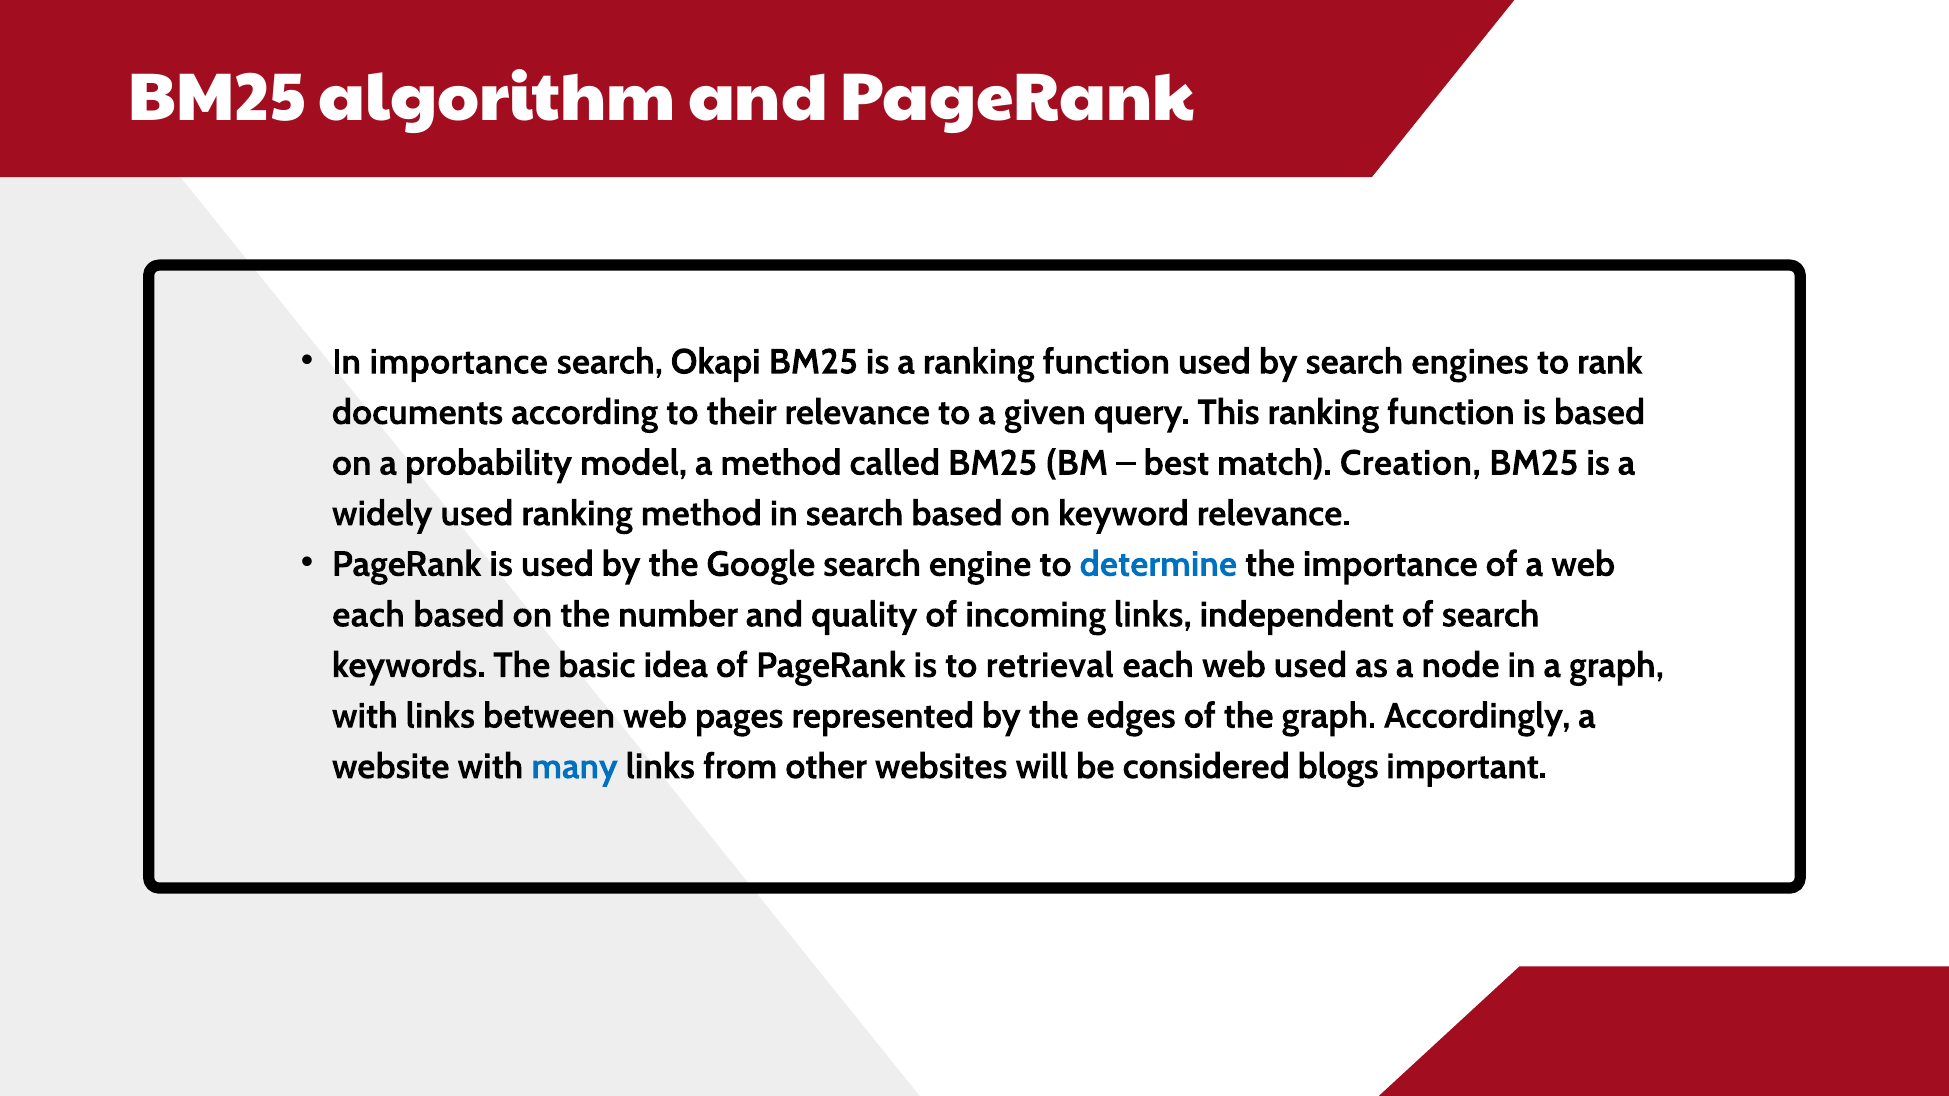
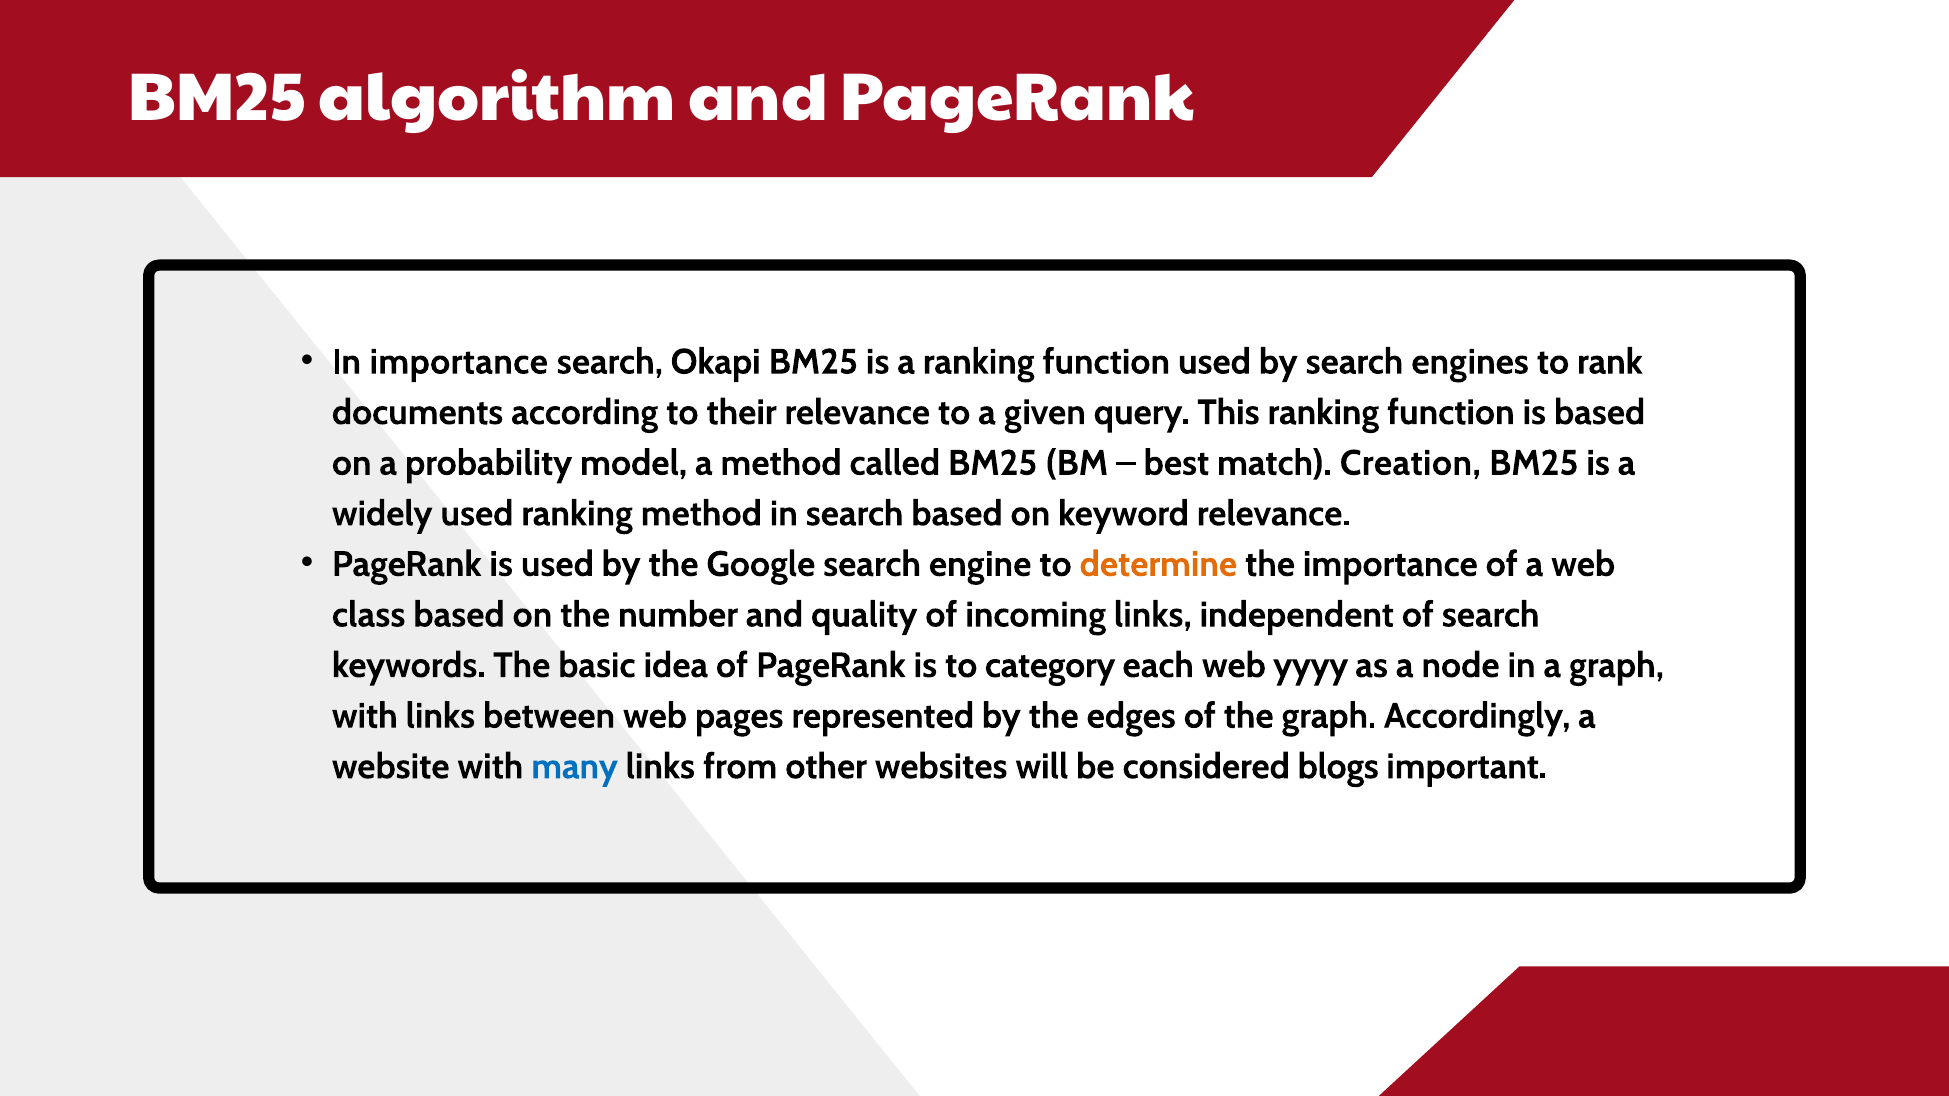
determine colour: blue -> orange (1158, 564)
each: each -> class (369, 615)
retrieval: retrieval -> category (1050, 666)
web used: used -> yyyy (1311, 666)
